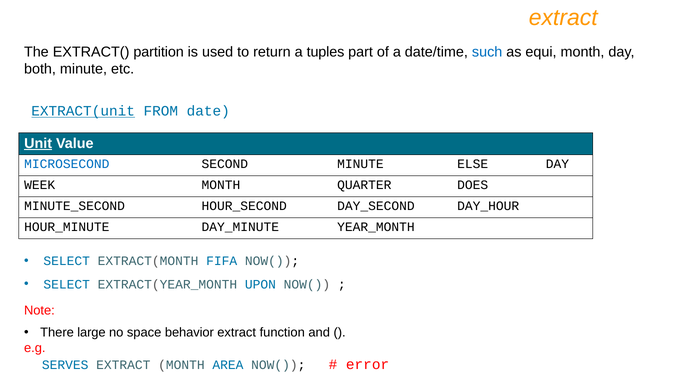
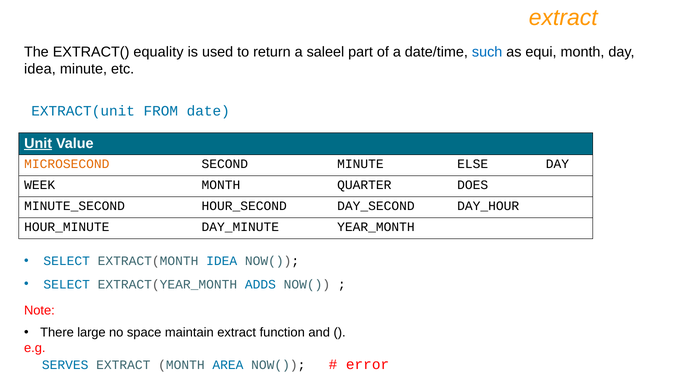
partition: partition -> equality (159, 52)
tuples: tuples -> saleel (325, 52)
both: both -> idea (40, 69)
EXTRACT(unit underline: present -> none (83, 111)
MICROSECOND colour: blue -> orange (67, 164)
EXTRACT(MONTH FIFA: FIFA -> IDEA (222, 262)
UPON: UPON -> ADDS (260, 285)
behavior: behavior -> maintain (189, 333)
